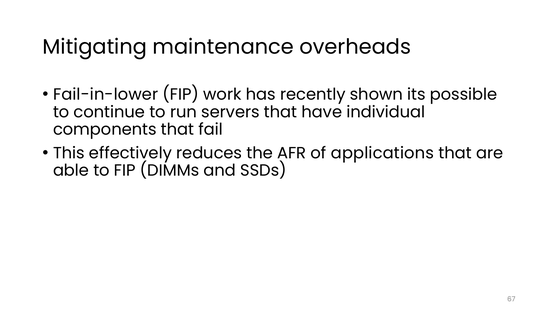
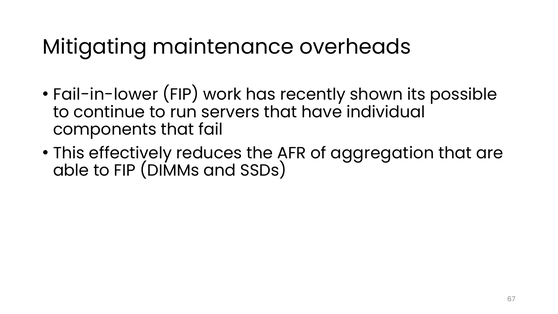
applications: applications -> aggregation (382, 153)
